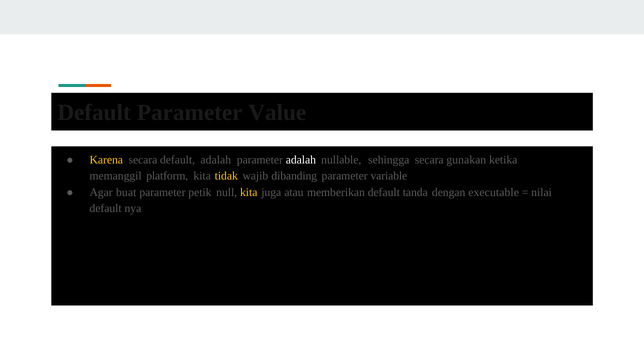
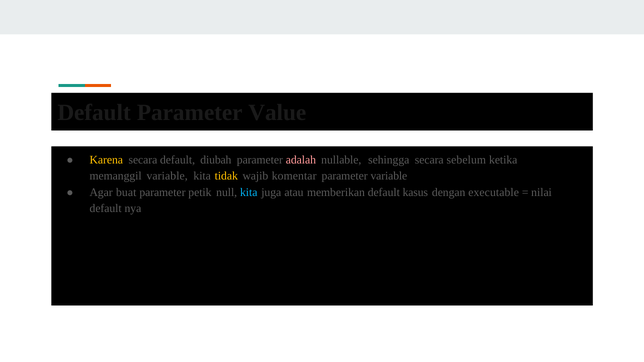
default adalah: adalah -> diubah (216, 160)
adalah colour: white -> pink (301, 160)
gunakan: gunakan -> sebelum (466, 160)
memanggil platform: platform -> variable (167, 176)
dibanding: dibanding -> komentar (294, 176)
kita colour: yellow -> light blue (249, 192)
tanda: tanda -> kasus (415, 192)
